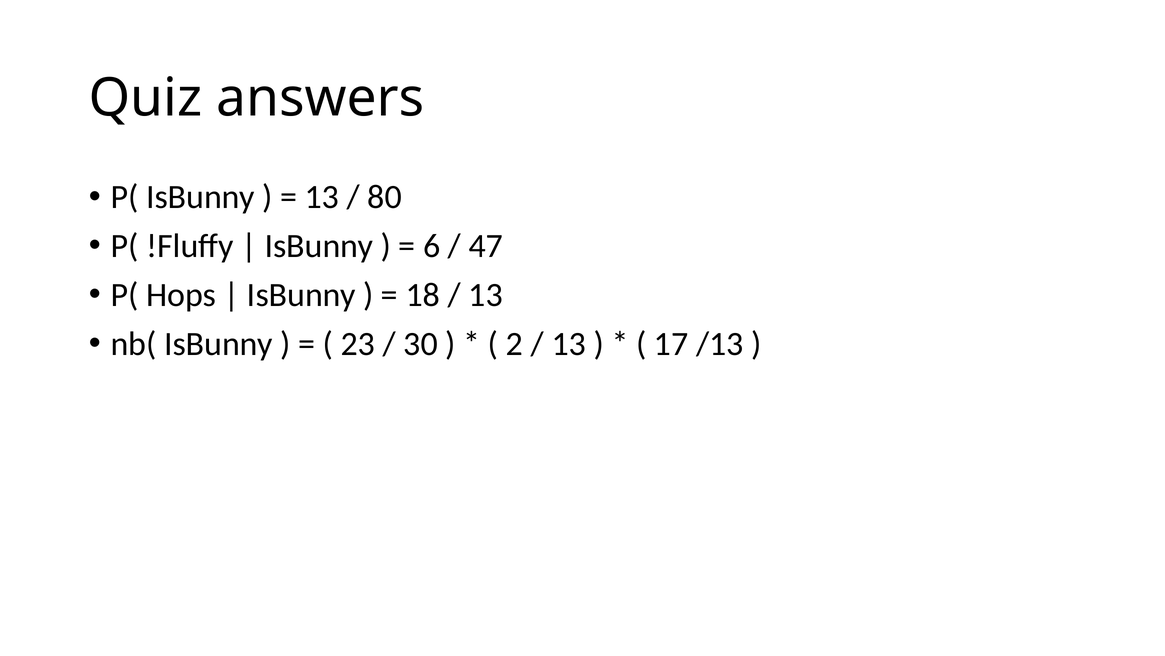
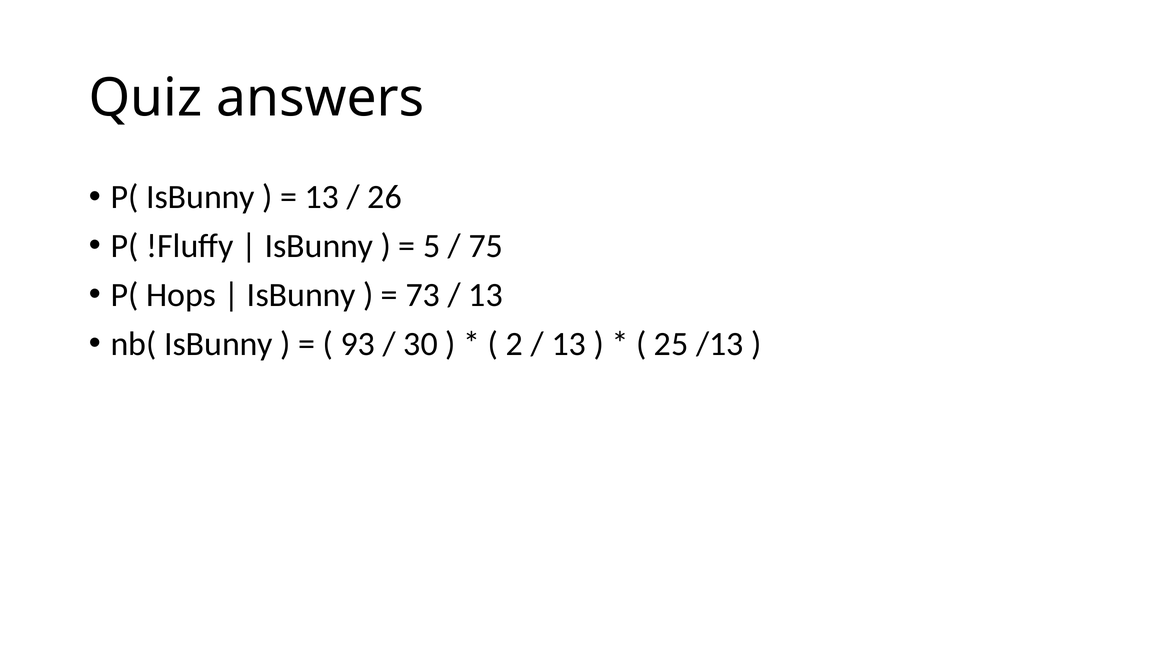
80: 80 -> 26 (385, 197)
6: 6 -> 5 (432, 246)
47: 47 -> 75 (486, 246)
18: 18 -> 73 (423, 295)
23: 23 -> 93 (358, 344)
17: 17 -> 25 (671, 344)
